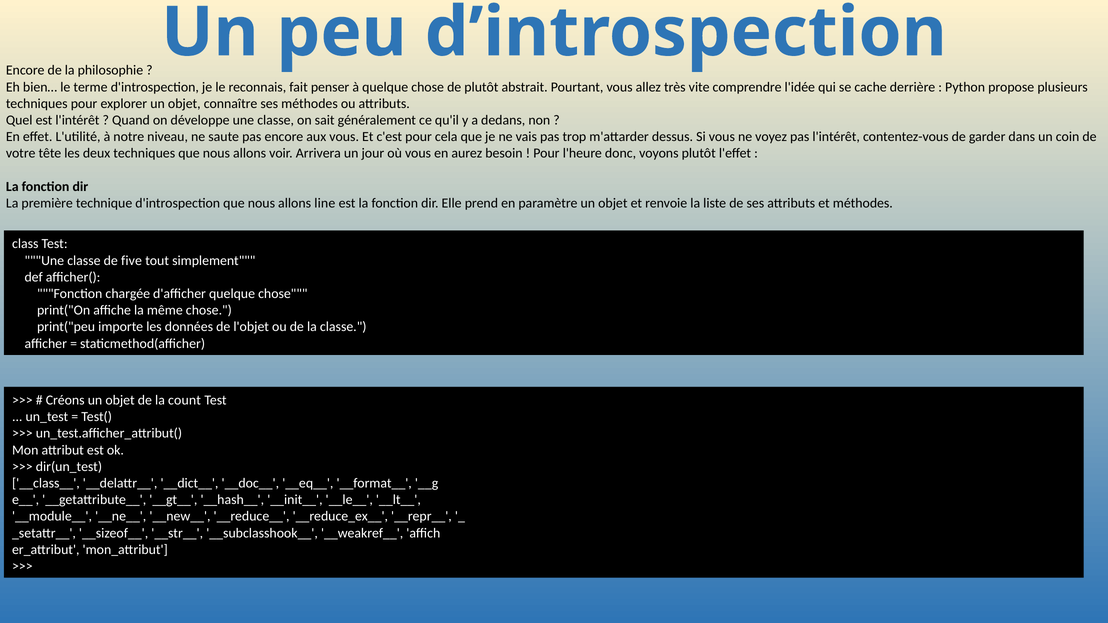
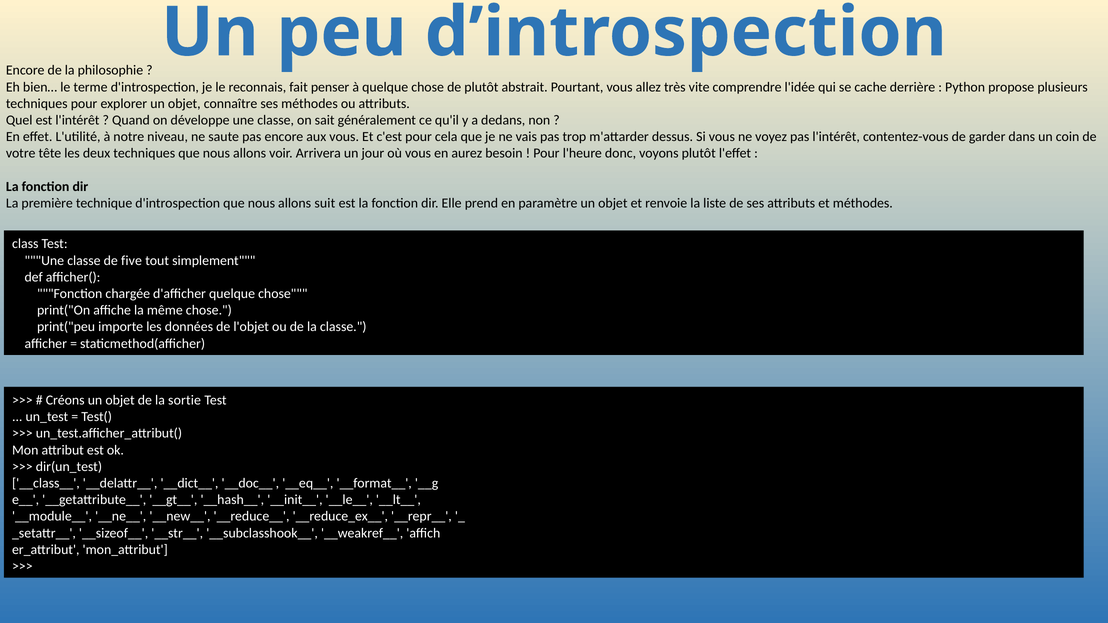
line: line -> suit (325, 203)
count: count -> sortie (185, 400)
